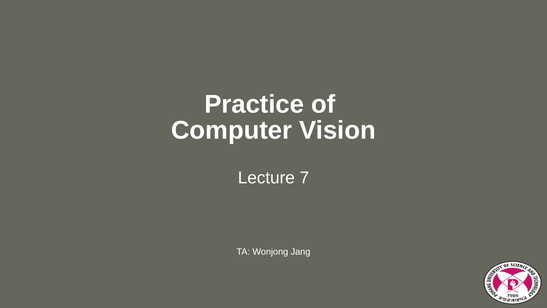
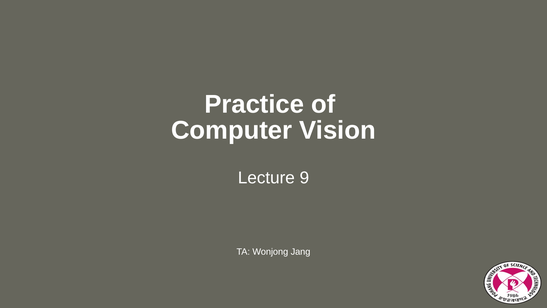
7: 7 -> 9 (304, 178)
